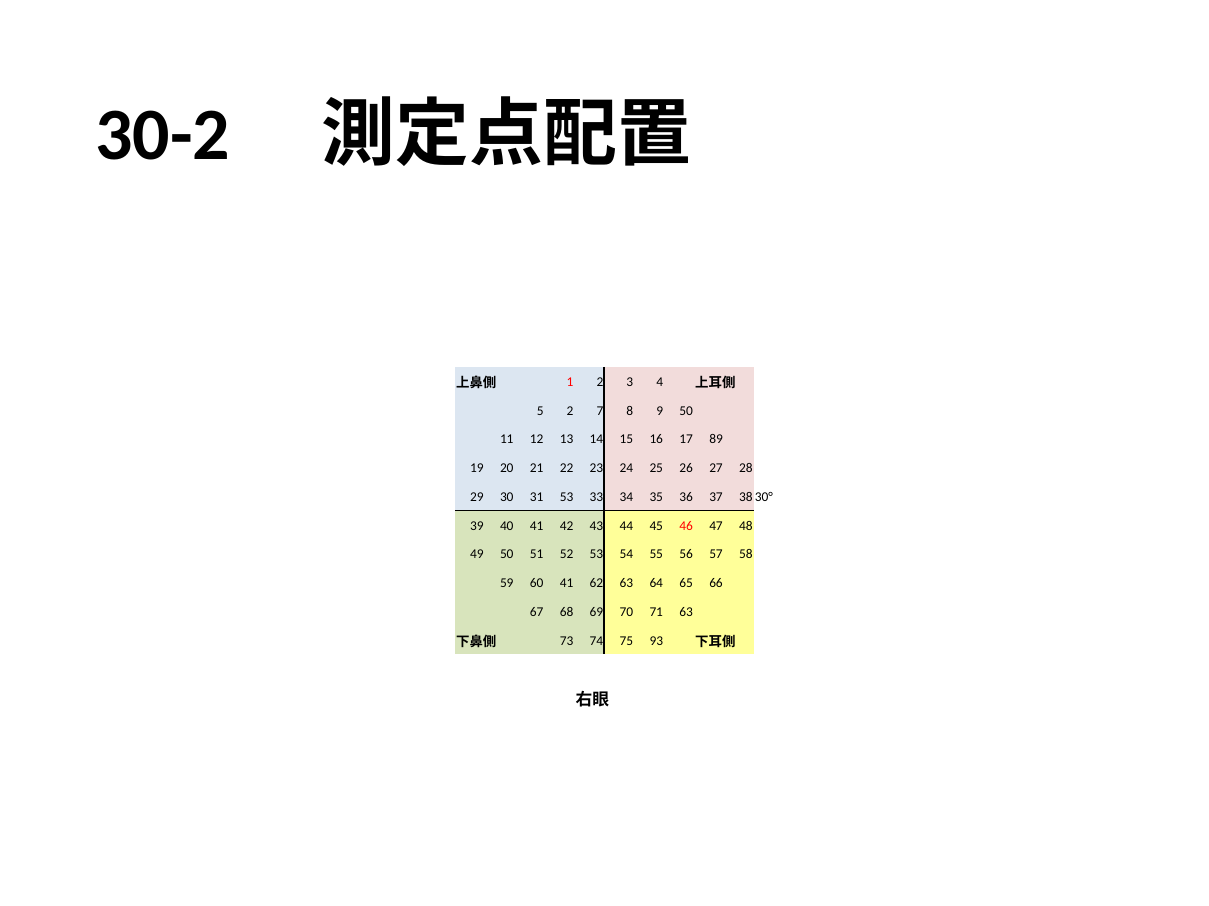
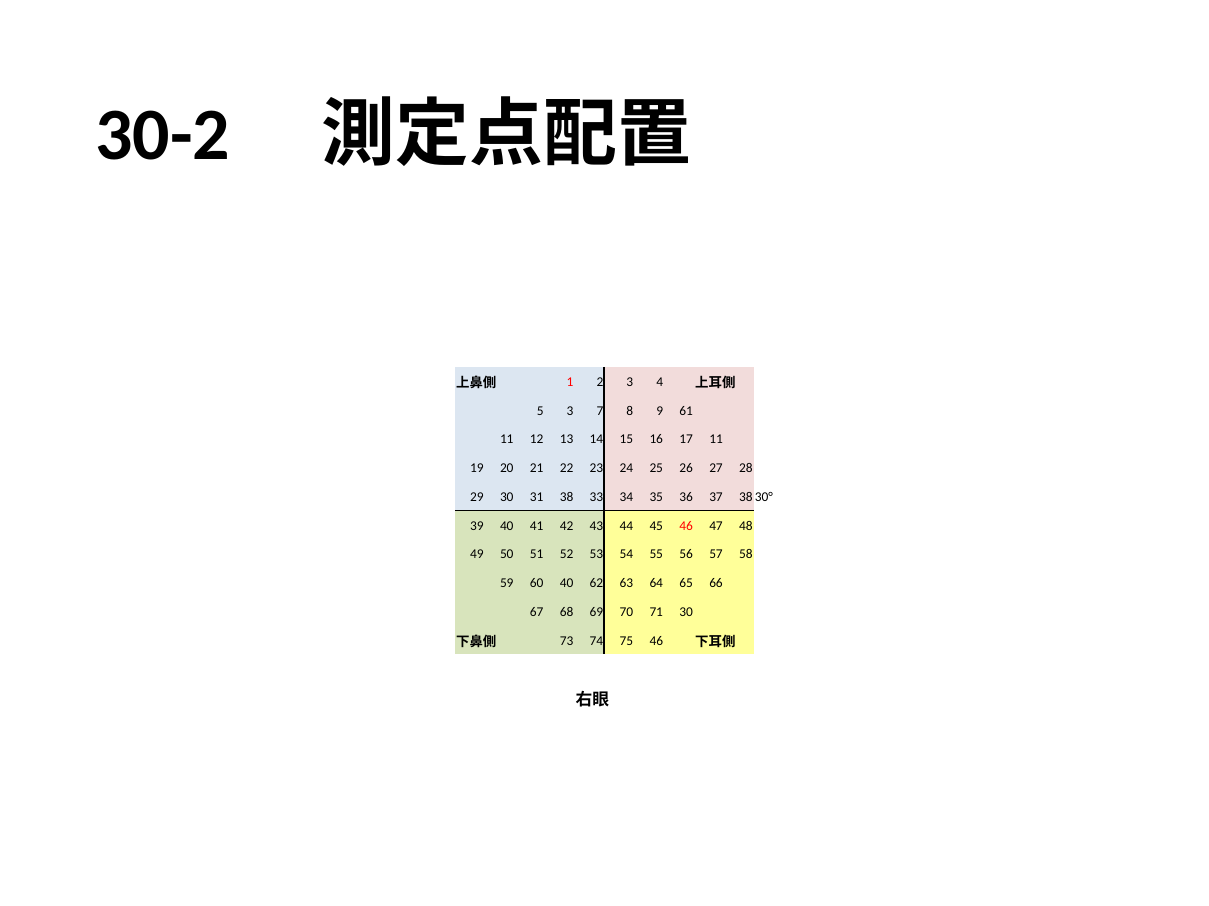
5 2: 2 -> 3 (570, 411)
9 50: 50 -> 61 (686, 411)
17 89: 89 -> 11 (716, 440)
31 53: 53 -> 38 (567, 497)
60 41: 41 -> 40 (567, 584)
71 63: 63 -> 30 (686, 612)
75 93: 93 -> 46 (656, 641)
